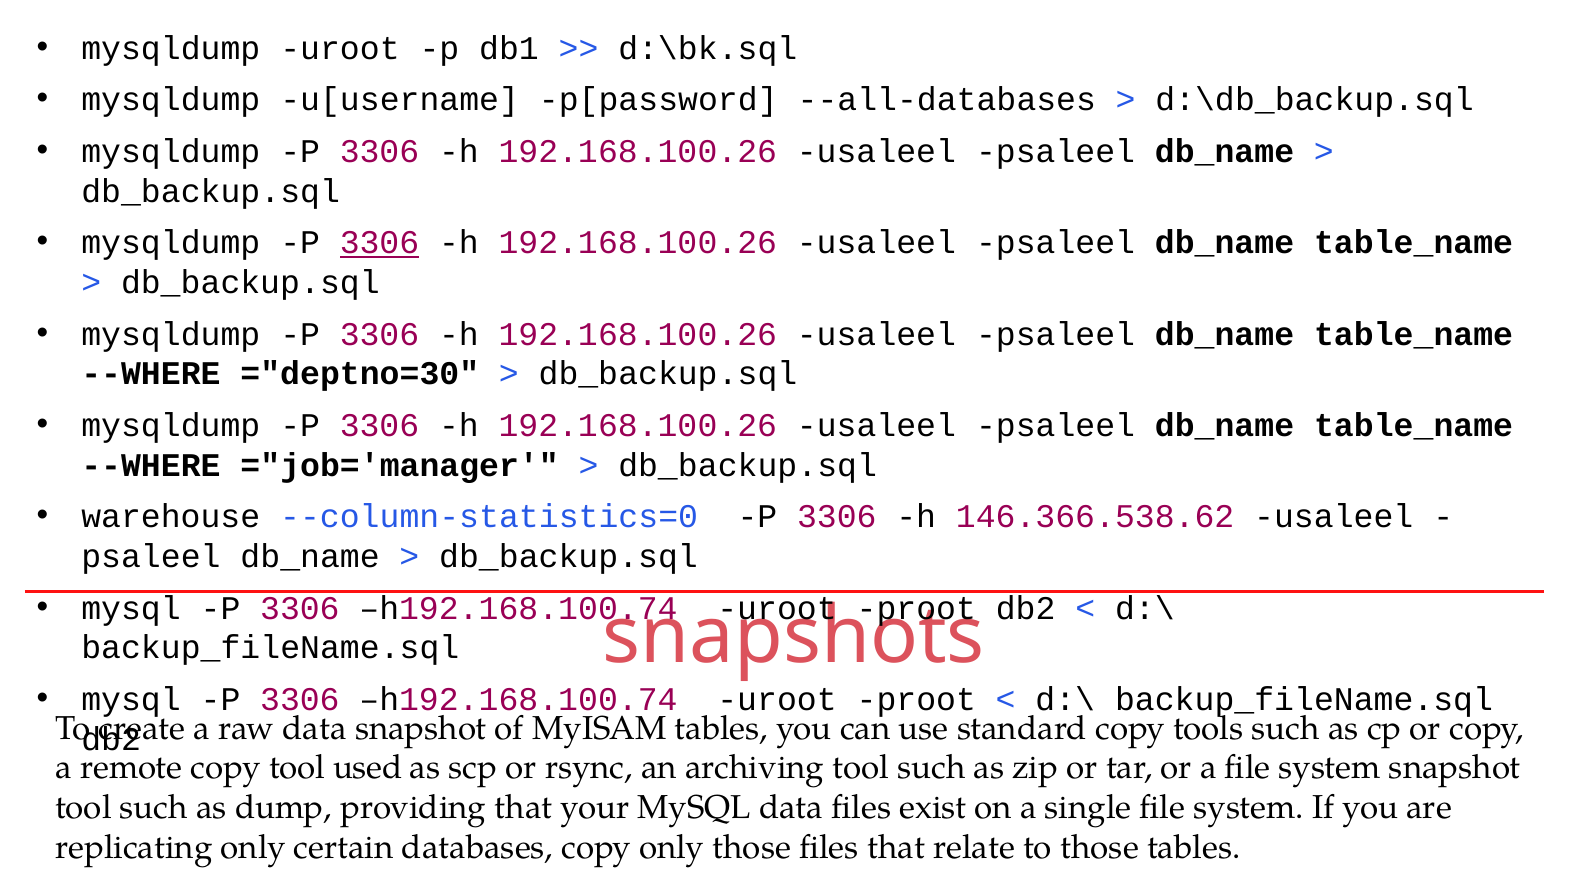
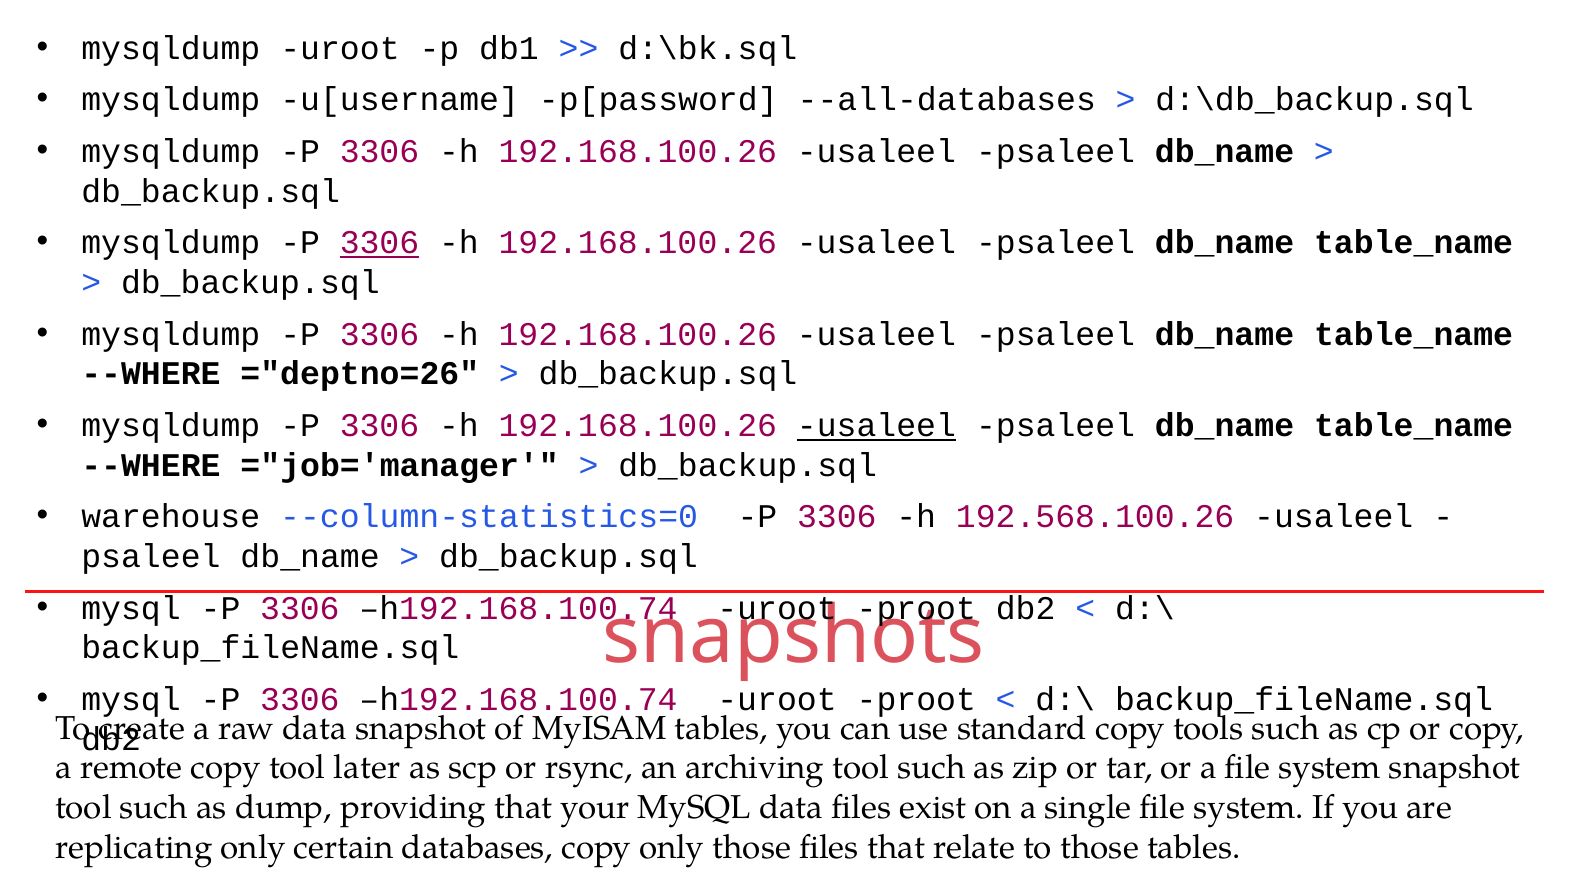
="deptno=30: ="deptno=30 -> ="deptno=26 (360, 374)
usaleel underline: none -> present (876, 426)
146.366.538.62: 146.366.538.62 -> 192.568.100.26 (1095, 517)
used: used -> later (367, 768)
